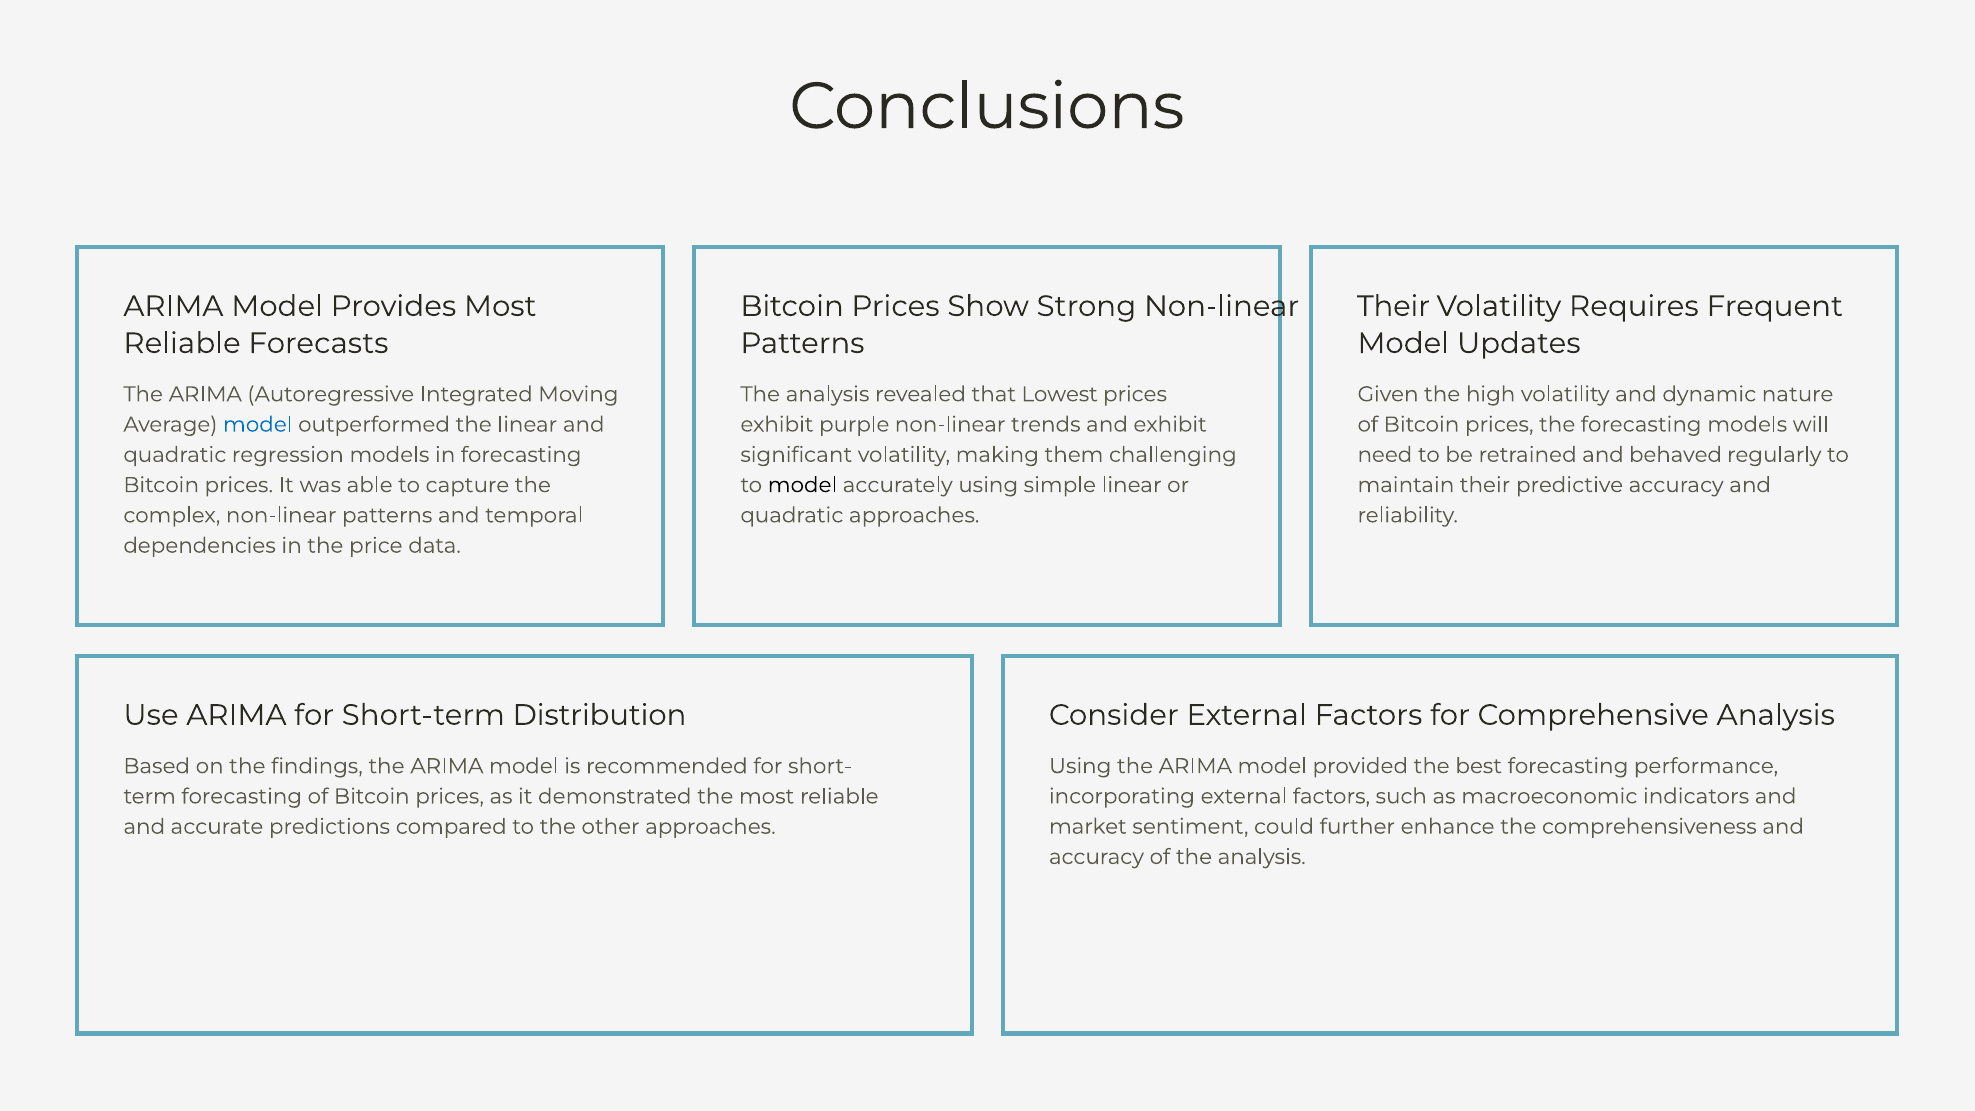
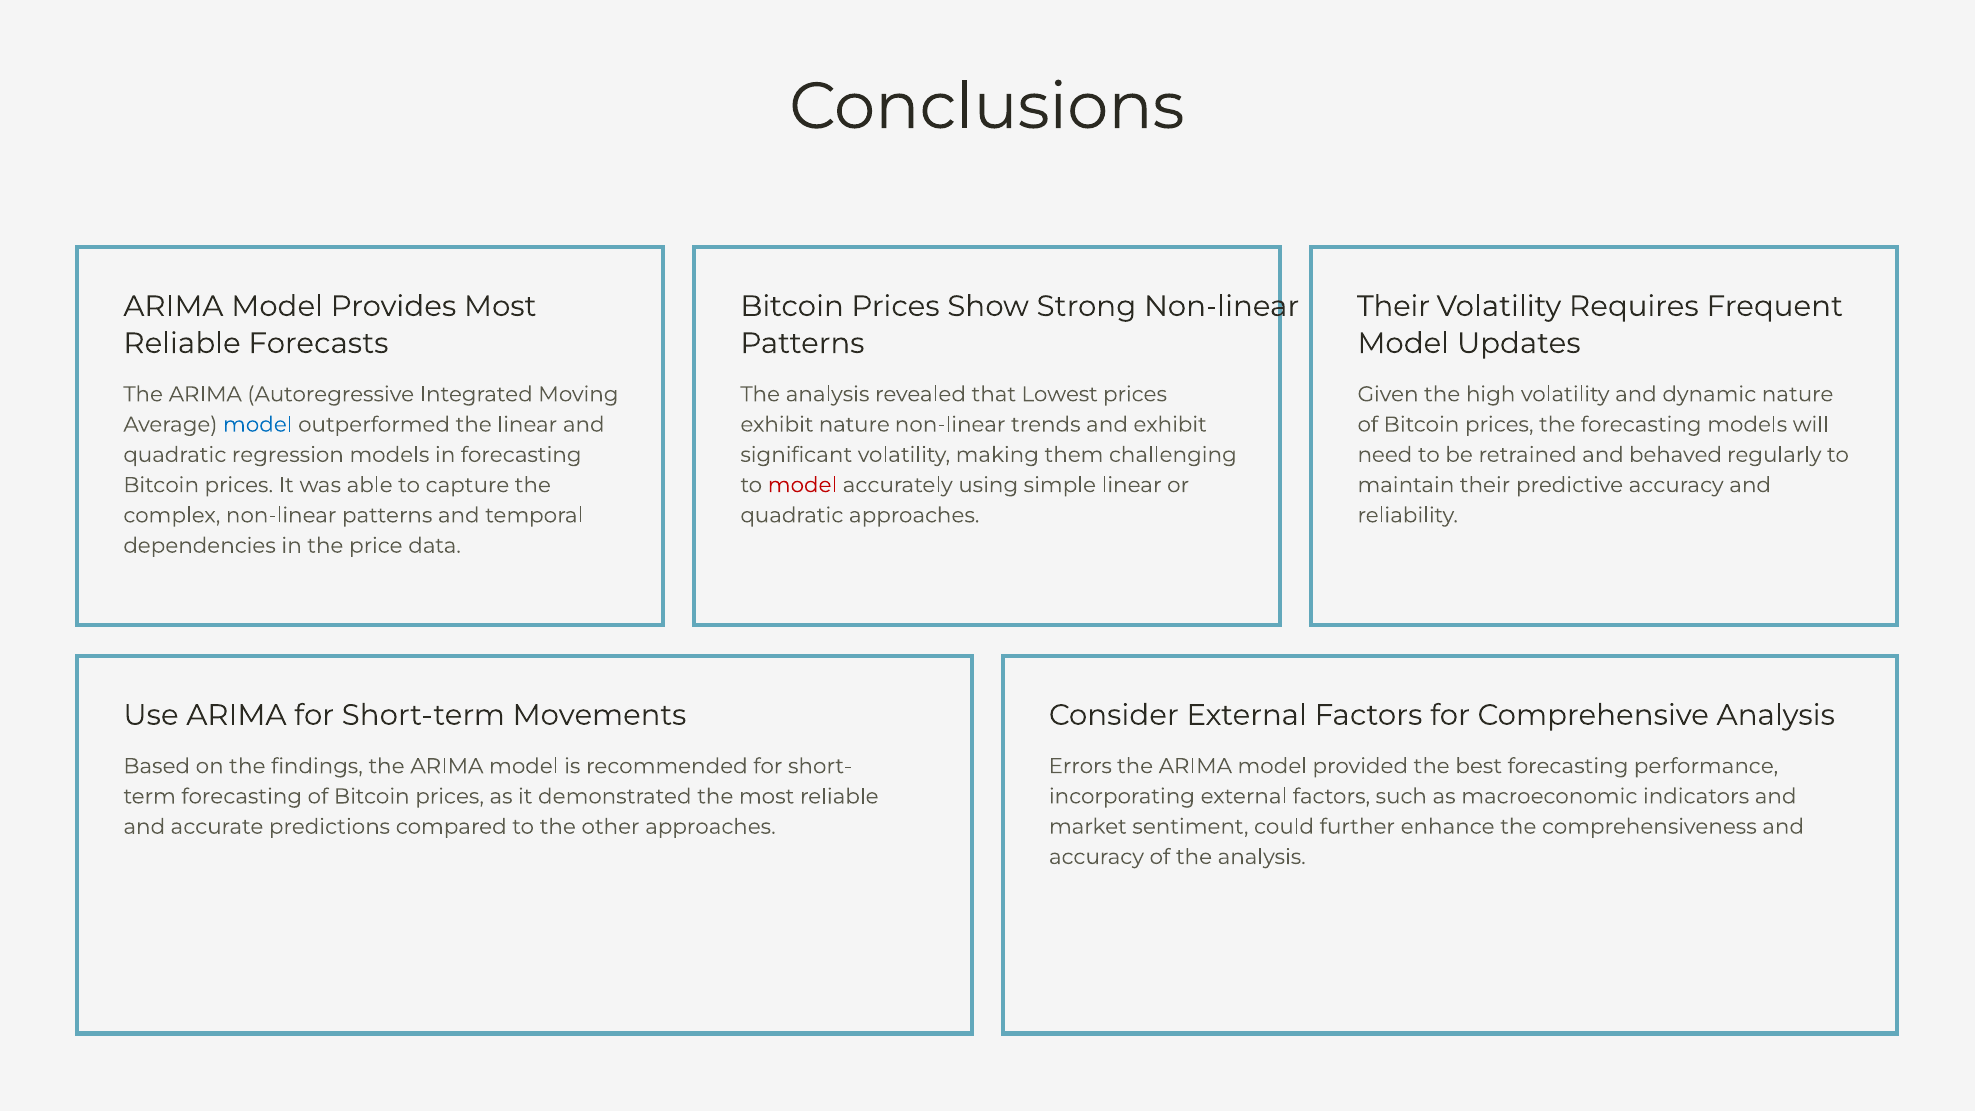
exhibit purple: purple -> nature (854, 424)
model colour: black -> red (802, 485)
Distribution: Distribution -> Movements (600, 715)
Using: Using -> Errors (1080, 766)
